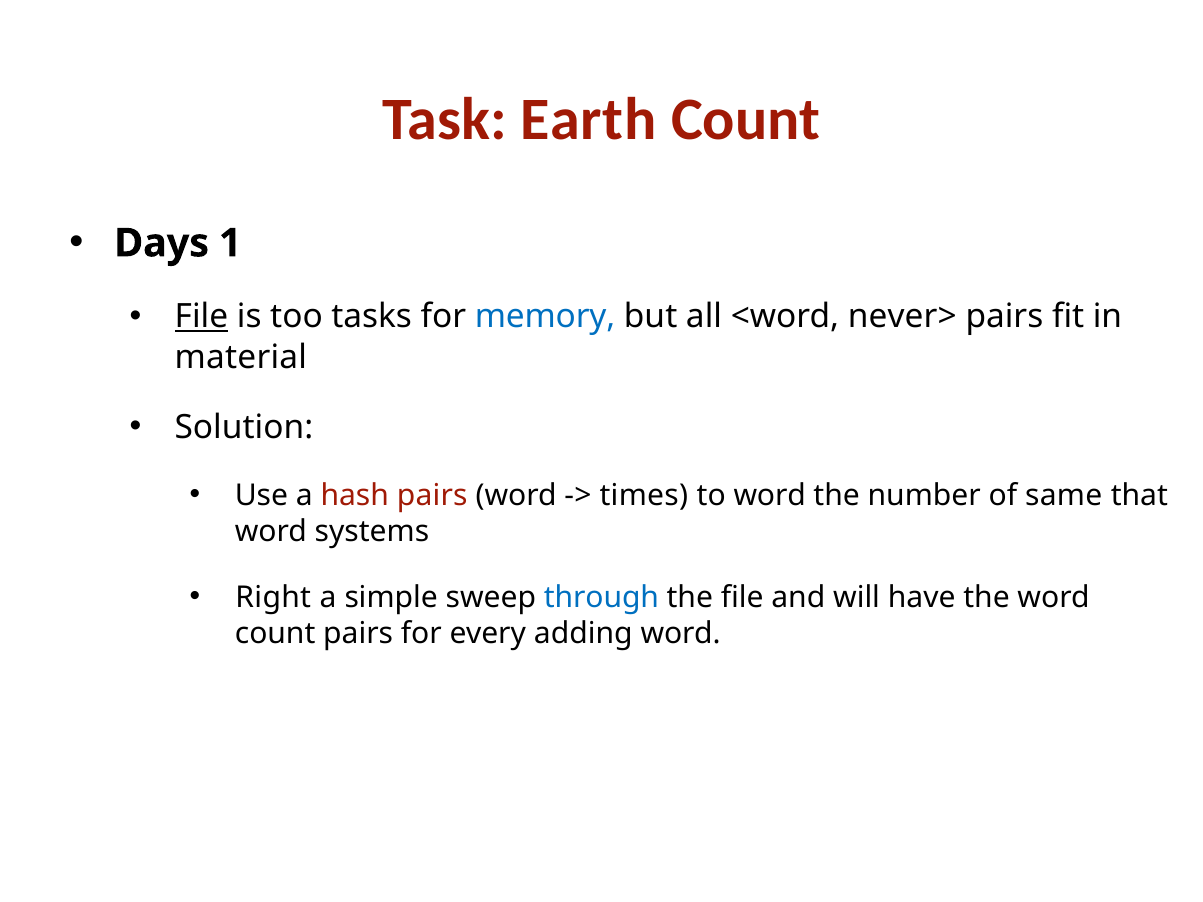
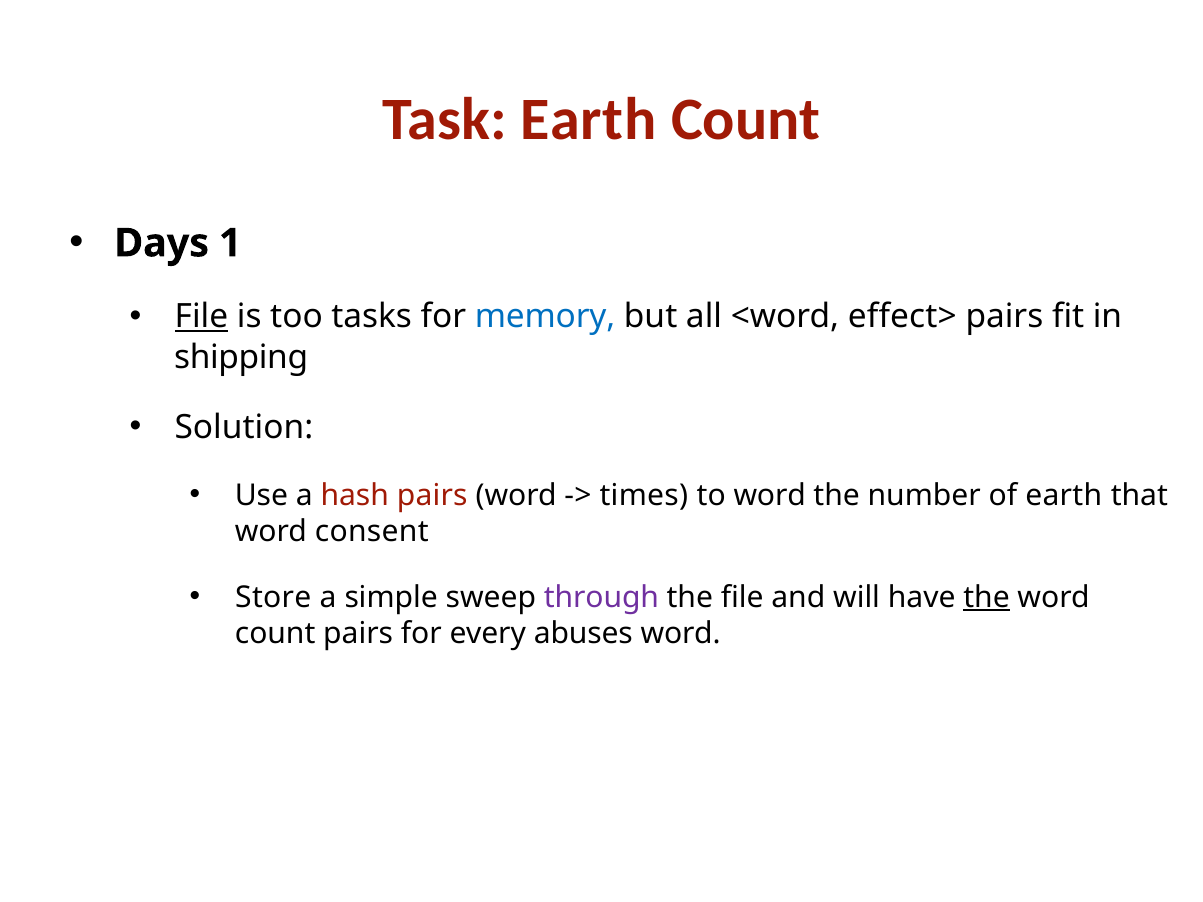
never>: never> -> effect> (902, 317)
material: material -> shipping (241, 357)
of same: same -> earth (1064, 495)
systems: systems -> consent (372, 531)
Right: Right -> Store (273, 597)
through colour: blue -> purple (601, 597)
the underline: none -> present (987, 597)
adding: adding -> abuses (583, 634)
